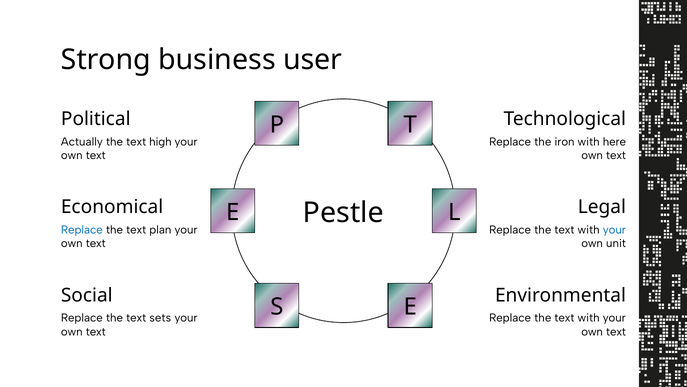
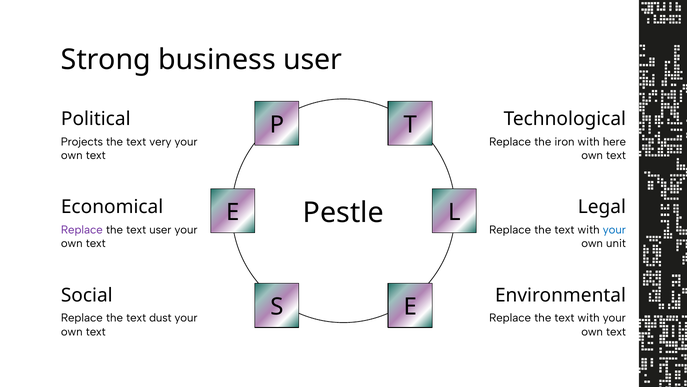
Actually: Actually -> Projects (82, 142)
high: high -> very (160, 142)
Replace colour: blue -> purple (82, 230)
text plan: plan -> user (160, 230)
sets: sets -> dust (160, 318)
